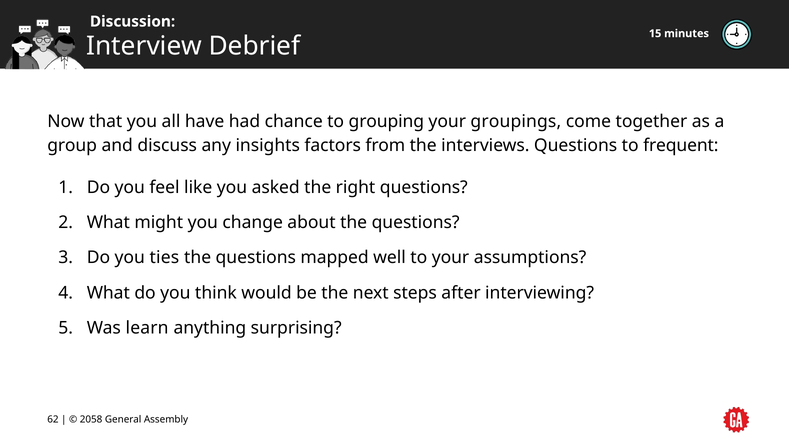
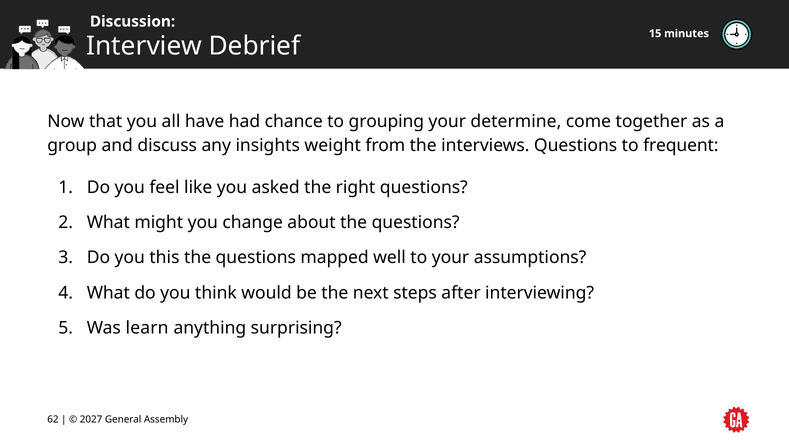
groupings: groupings -> determine (516, 121)
factors: factors -> weight (333, 146)
ties: ties -> this (164, 258)
2058: 2058 -> 2027 (91, 419)
